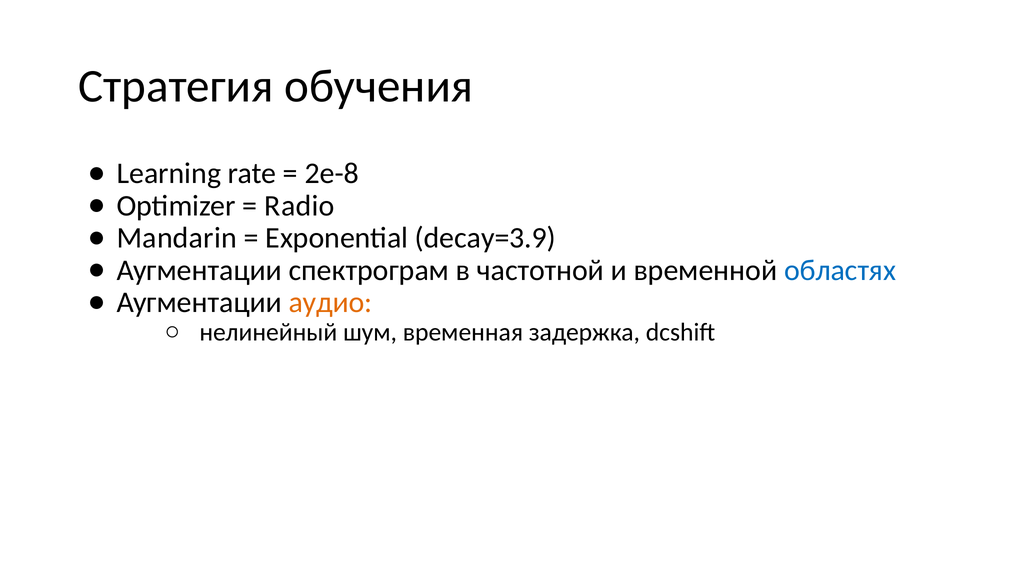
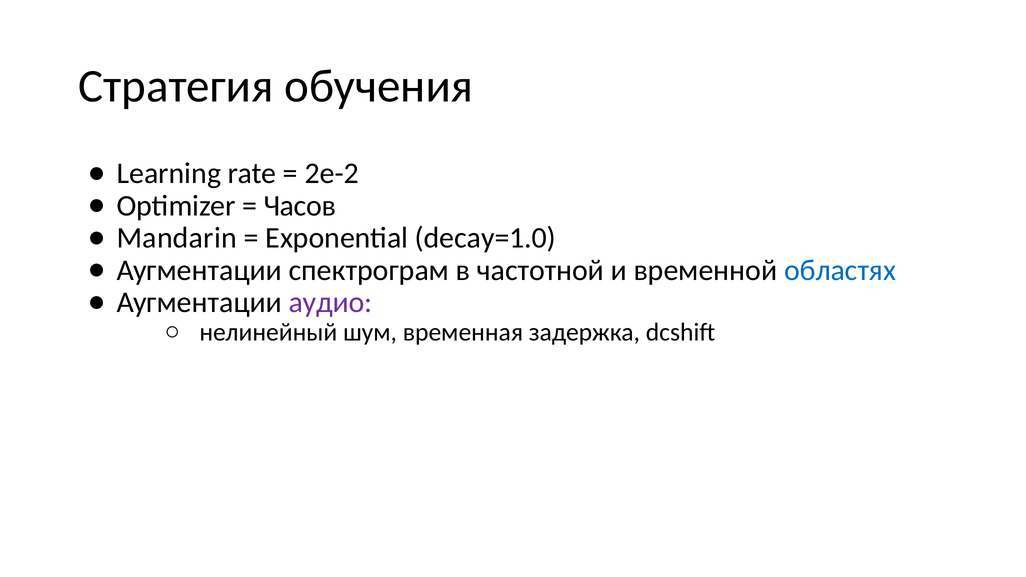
2e-8: 2e-8 -> 2e-2 (332, 173)
Radio: Radio -> Часов (300, 206)
decay=3.9: decay=3.9 -> decay=1.0 (485, 238)
аудио colour: orange -> purple (330, 302)
